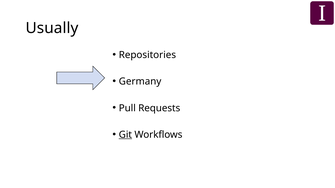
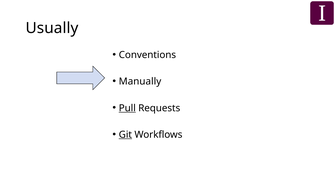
Repositories: Repositories -> Conventions (147, 55)
Germany: Germany -> Manually (140, 82)
Pull underline: none -> present (127, 108)
